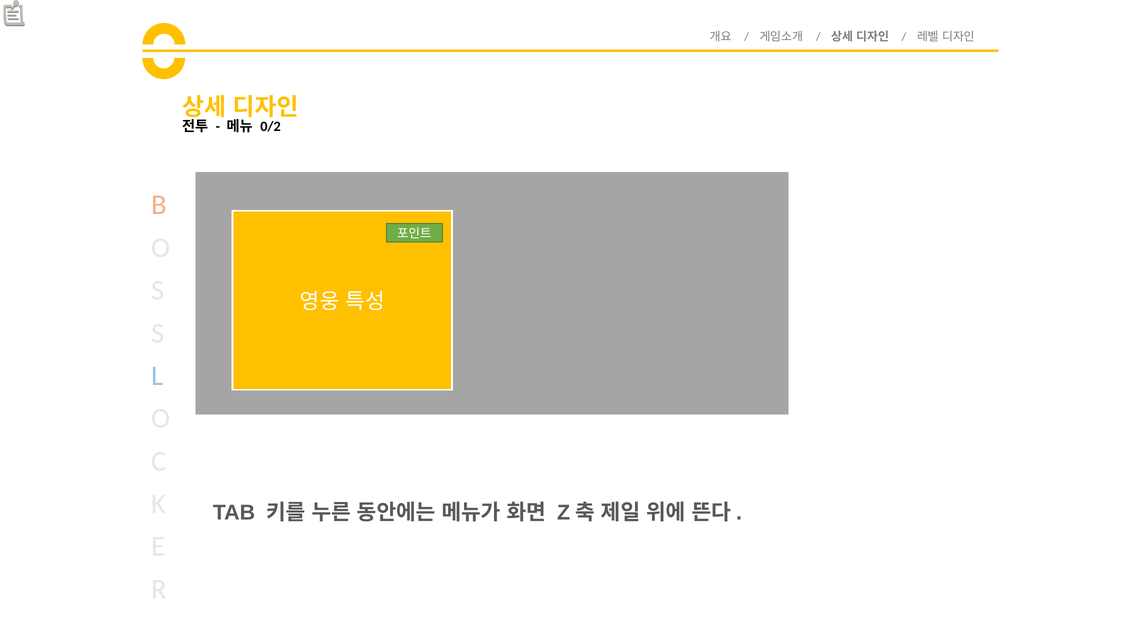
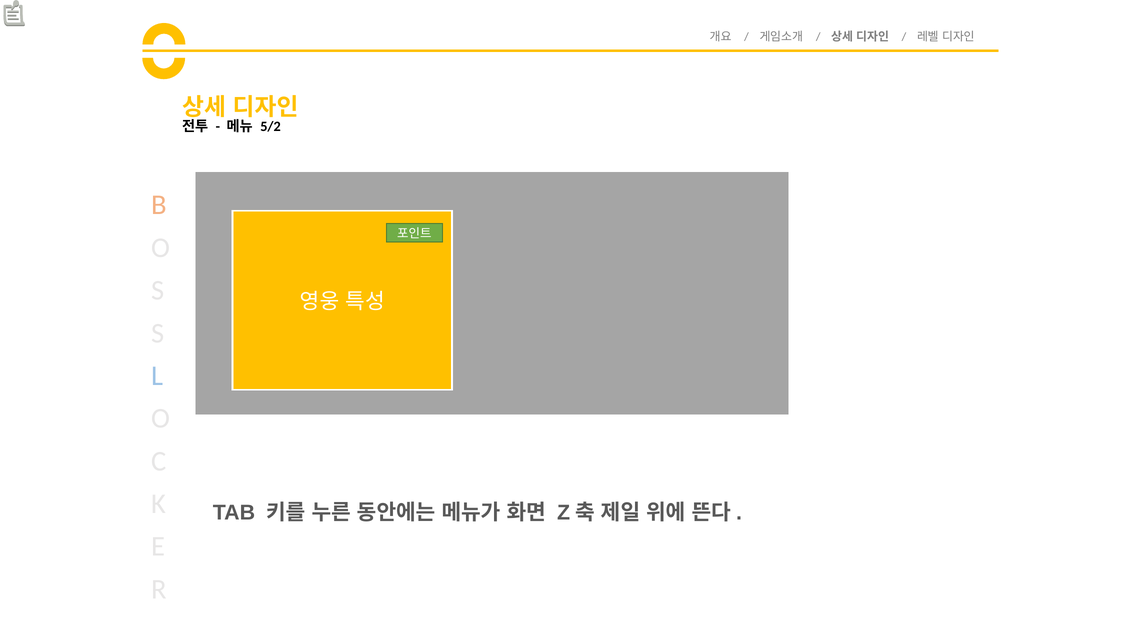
0/2: 0/2 -> 5/2 (271, 126)
